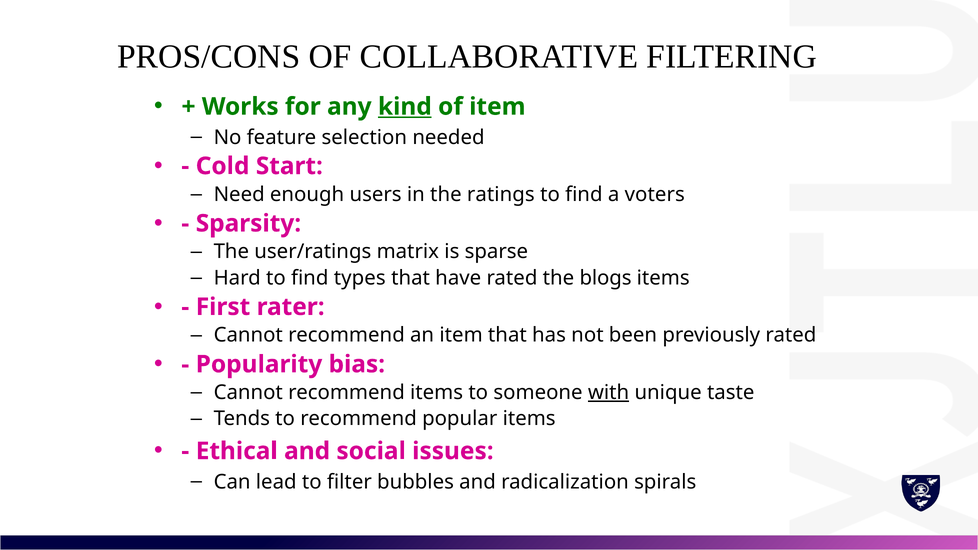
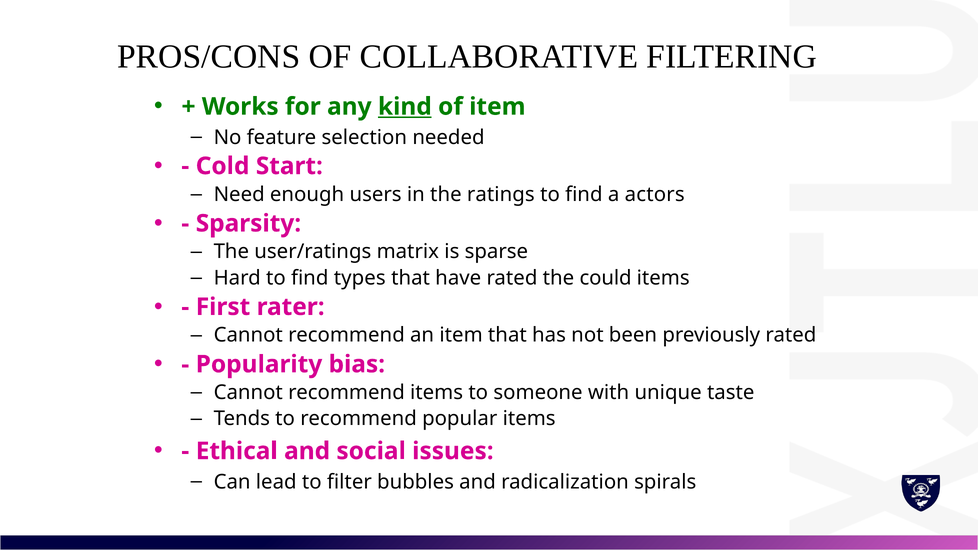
voters: voters -> actors (655, 194)
blogs: blogs -> could (606, 278)
with underline: present -> none (609, 393)
